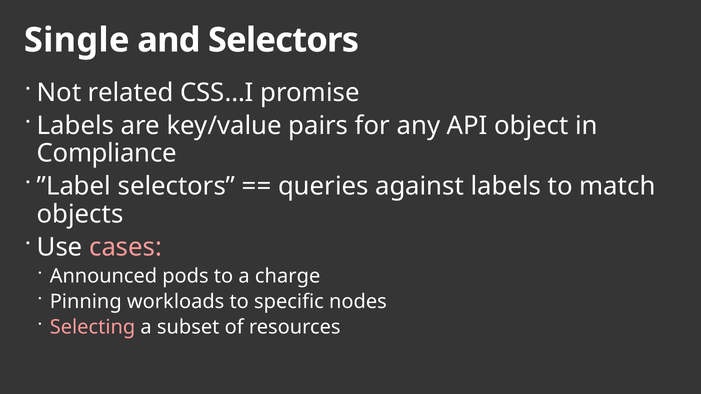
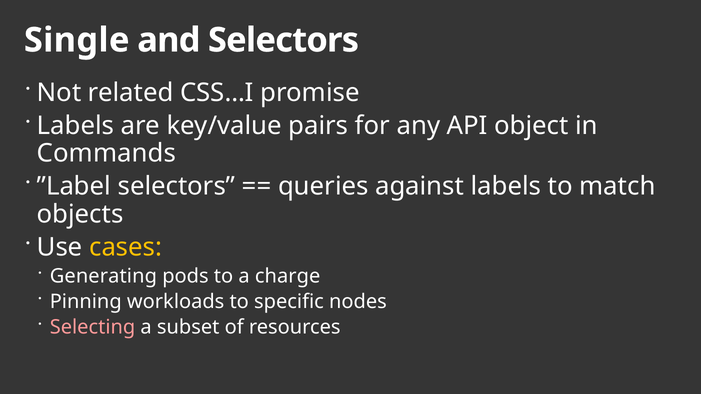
Compliance: Compliance -> Commands (107, 154)
cases colour: pink -> yellow (126, 247)
Announced: Announced -> Generating (103, 276)
